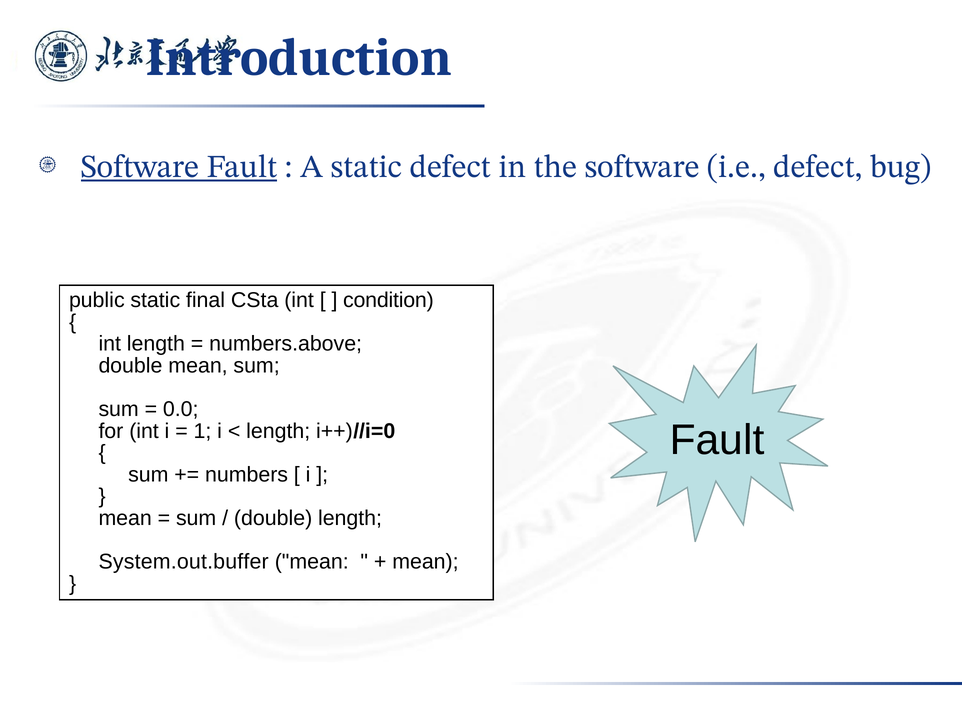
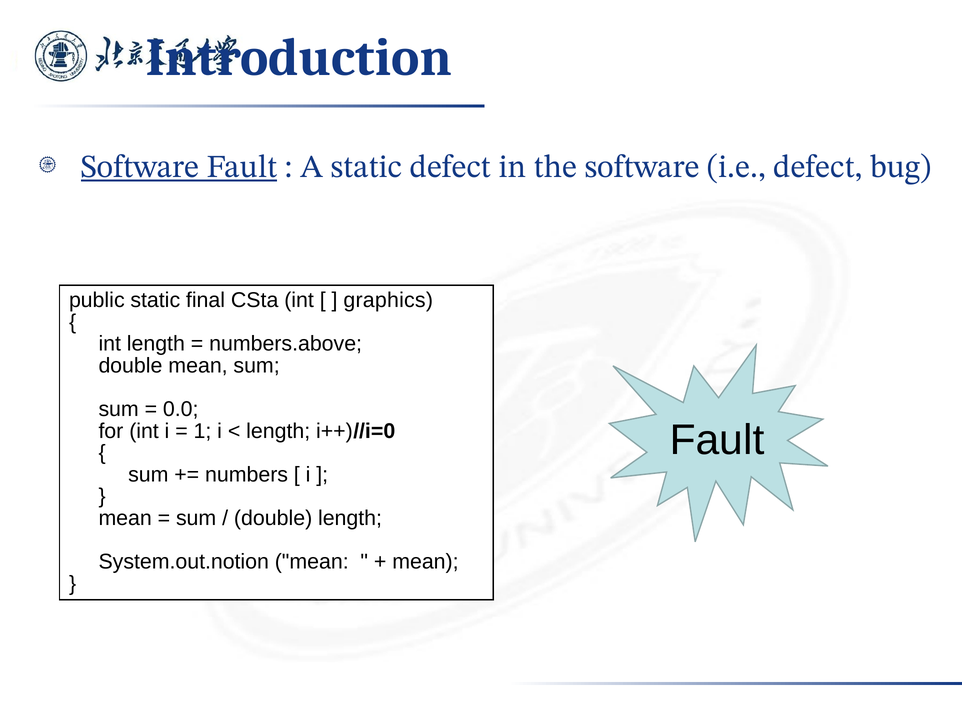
condition: condition -> graphics (388, 300)
System.out.buffer: System.out.buffer -> System.out.notion (184, 561)
